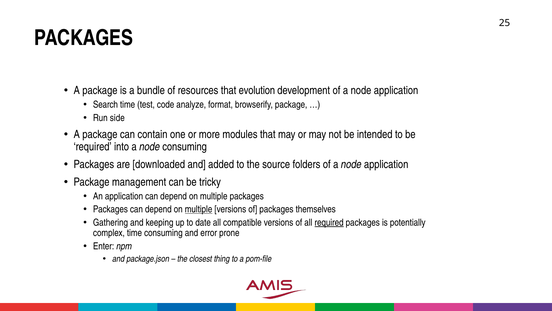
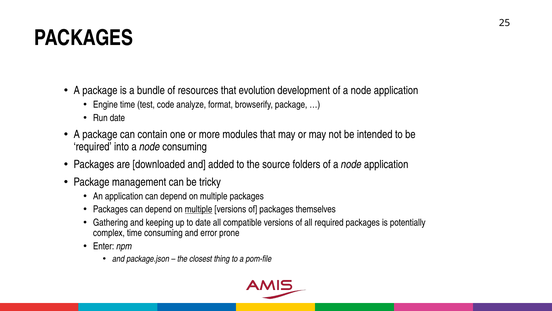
Search: Search -> Engine (105, 104)
Run side: side -> date (117, 118)
required underline: present -> none (329, 222)
